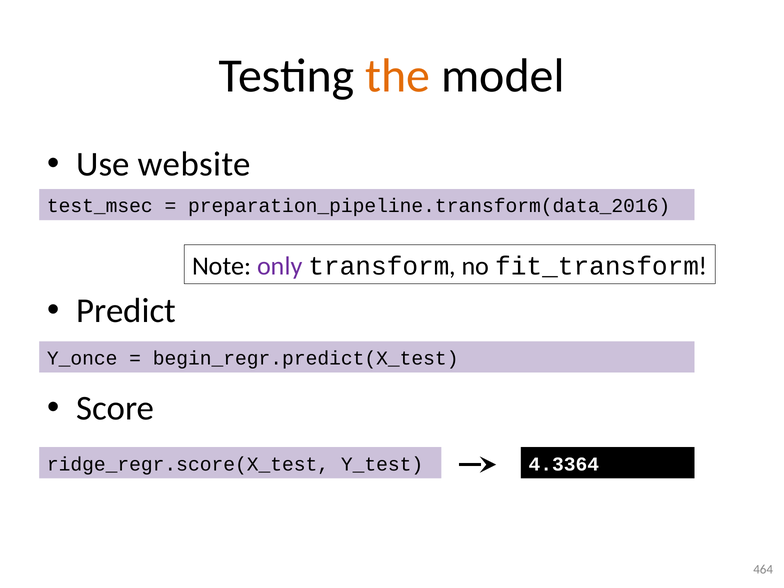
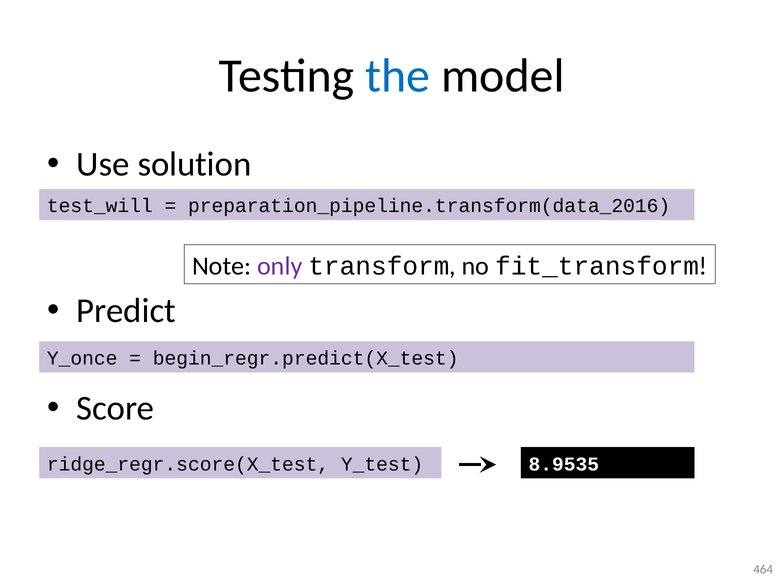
the colour: orange -> blue (398, 76)
website: website -> solution (194, 164)
test_msec: test_msec -> test_will (100, 206)
4.3364: 4.3364 -> 8.9535 (564, 464)
